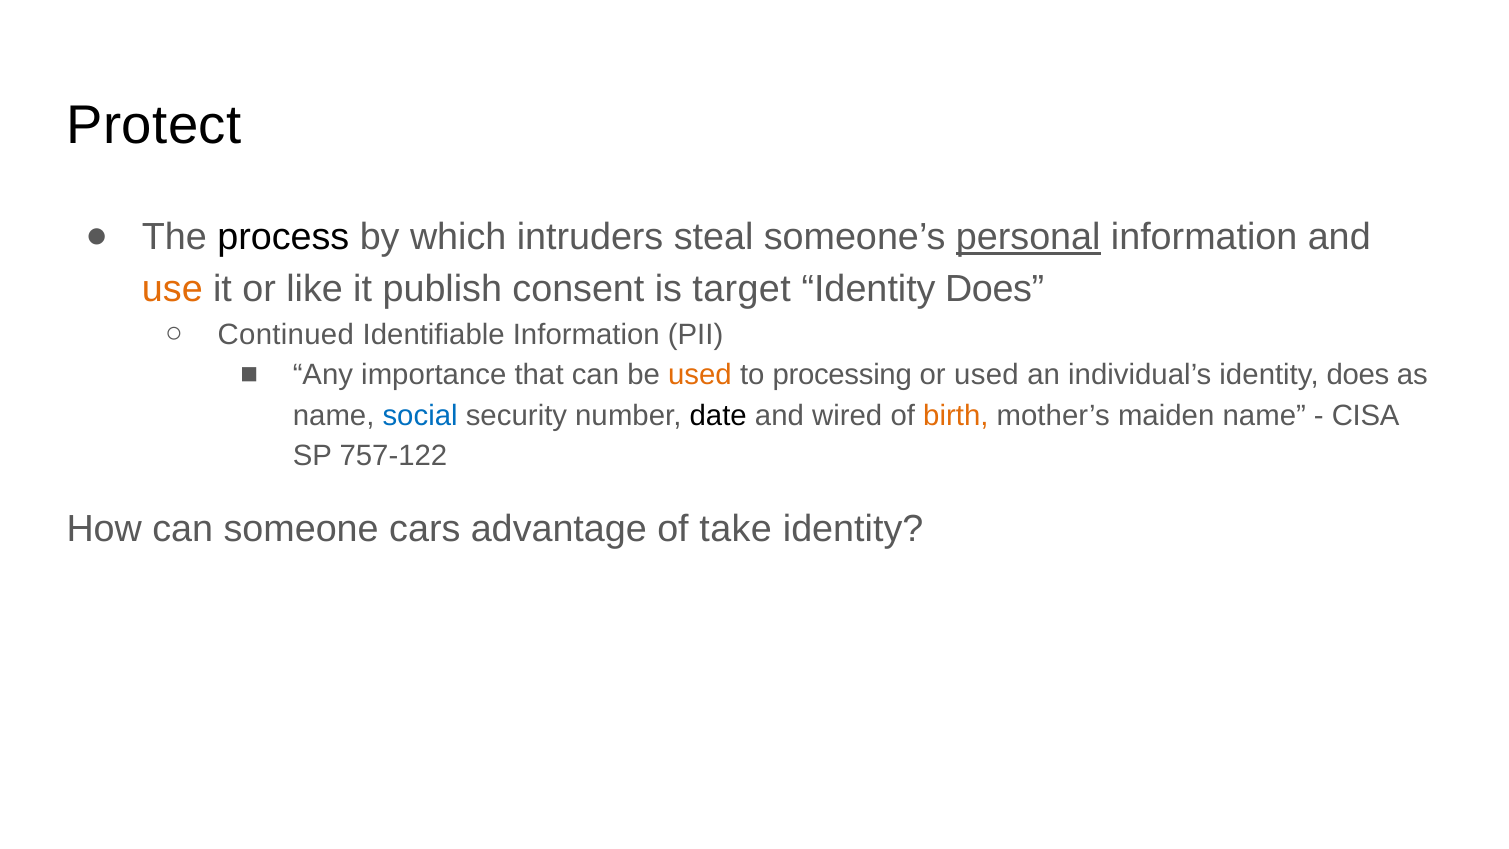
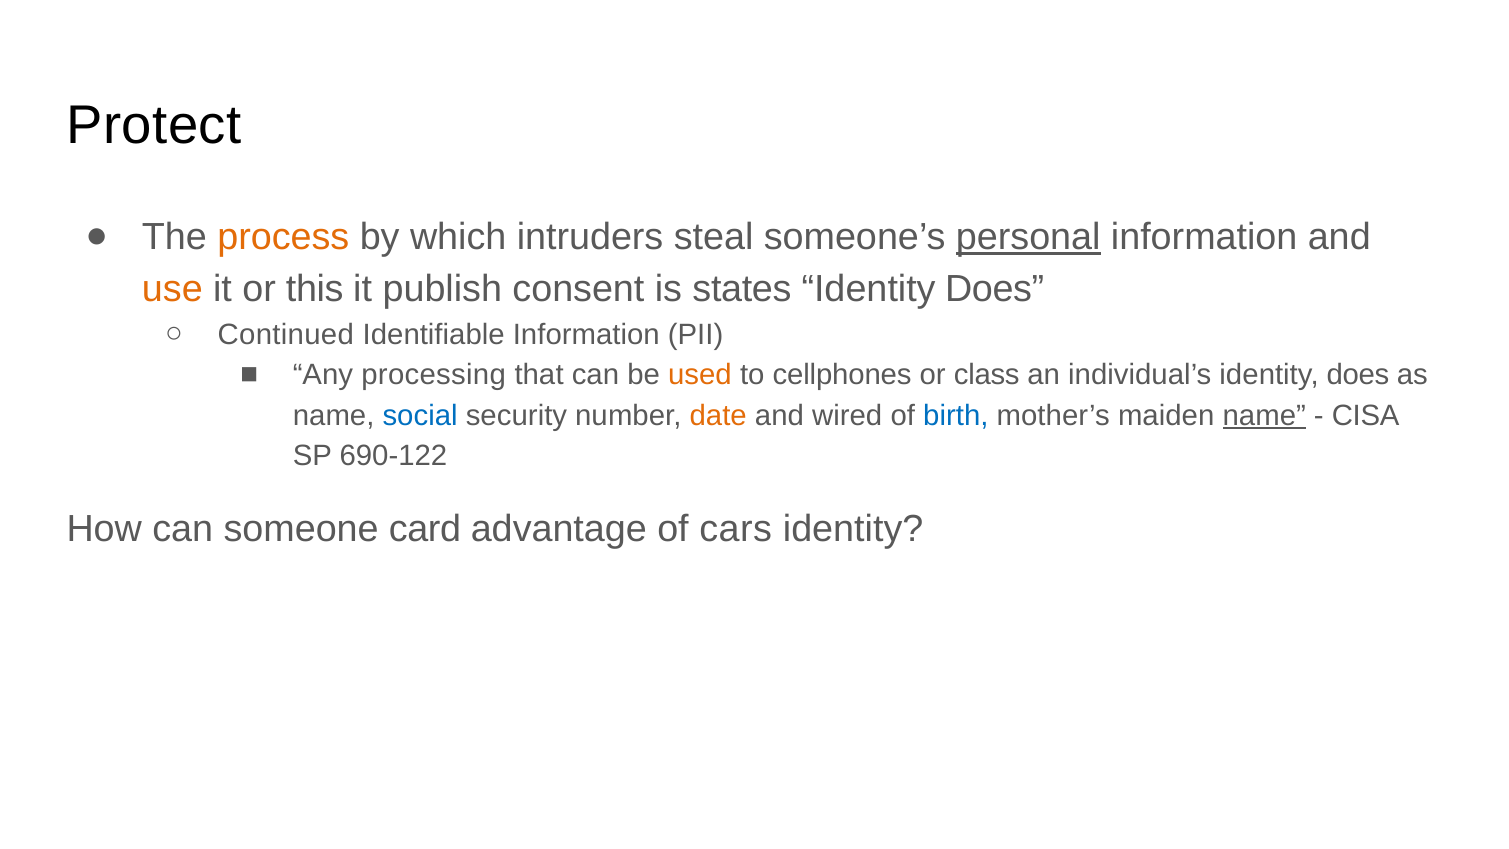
process colour: black -> orange (283, 237)
like: like -> this (315, 289)
target: target -> states (742, 289)
importance: importance -> processing (434, 375)
processing: processing -> cellphones (842, 375)
or used: used -> class (987, 375)
date colour: black -> orange (718, 416)
birth colour: orange -> blue (956, 416)
name underline: none -> present (1264, 416)
757-122: 757-122 -> 690-122 (393, 456)
cars: cars -> card (425, 529)
take: take -> cars (736, 529)
